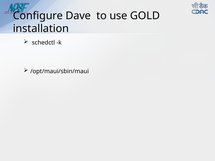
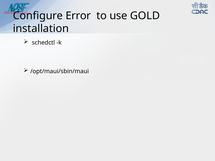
Dave: Dave -> Error (78, 16)
